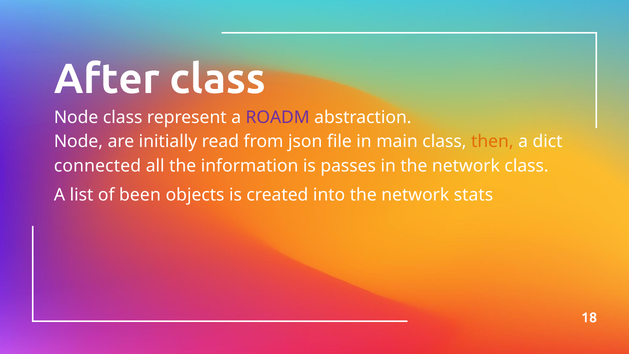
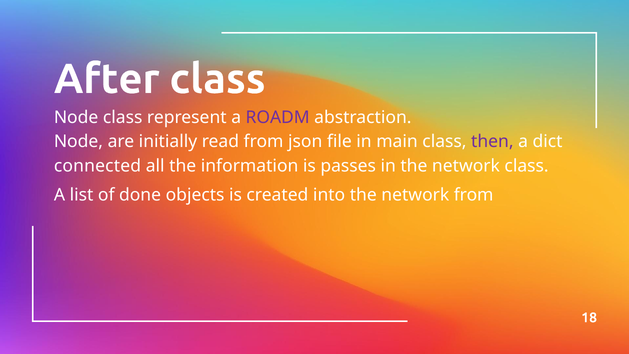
then colour: orange -> purple (492, 142)
been: been -> done (140, 195)
network stats: stats -> from (474, 195)
